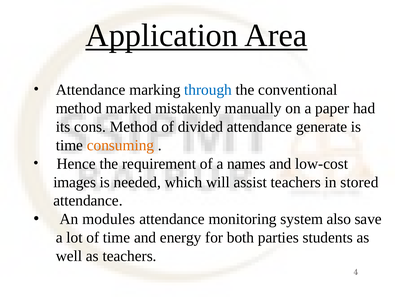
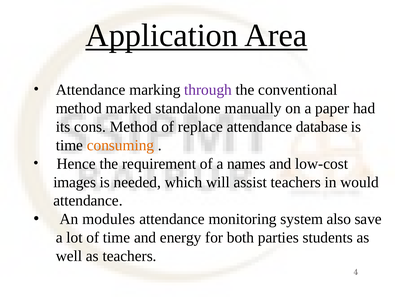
through colour: blue -> purple (208, 89)
mistakenly: mistakenly -> standalone (188, 108)
divided: divided -> replace (200, 126)
generate: generate -> database (322, 126)
stored: stored -> would (360, 182)
